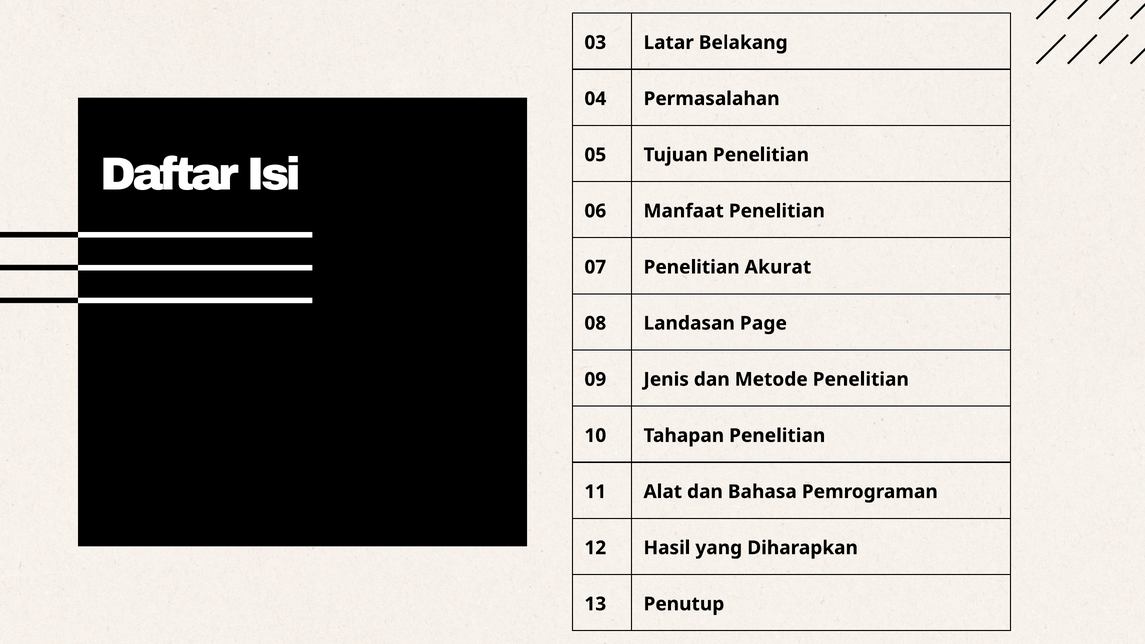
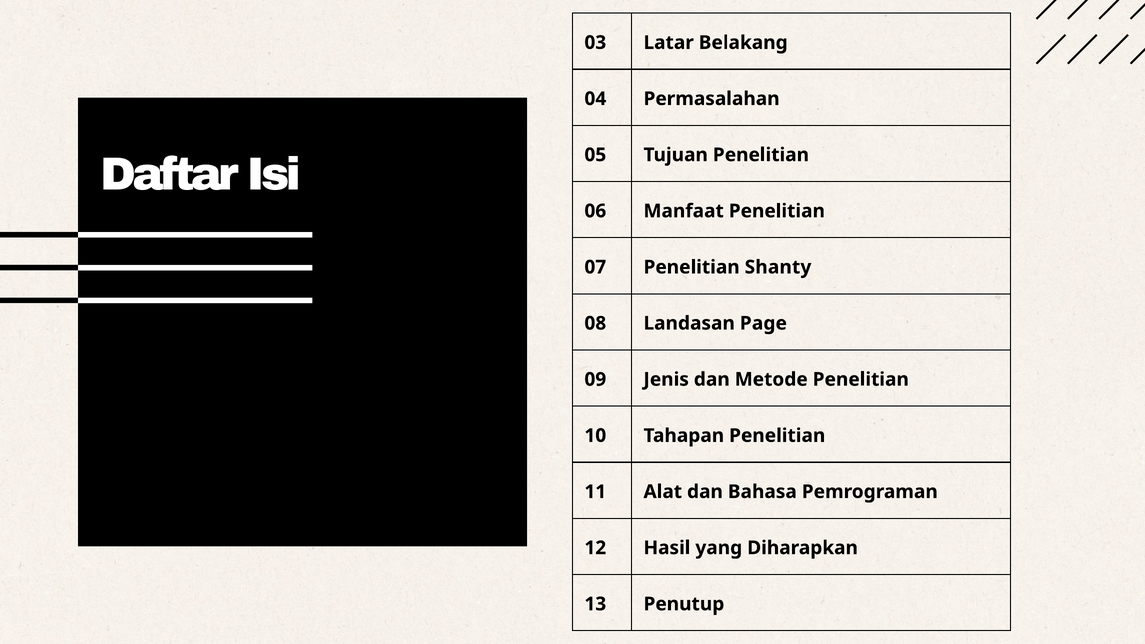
Akurat: Akurat -> Shanty (778, 267)
